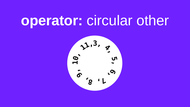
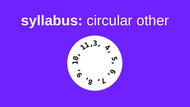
operator: operator -> syllabus (52, 21)
